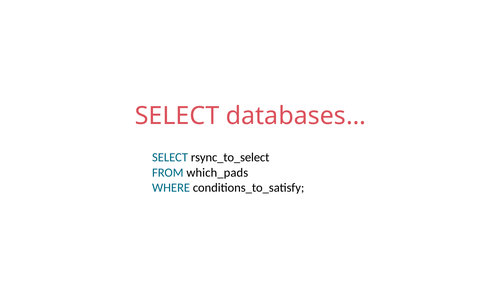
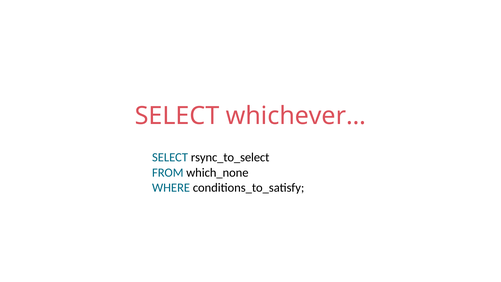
databases…: databases… -> whichever… (296, 116)
which_pads: which_pads -> which_none (217, 172)
